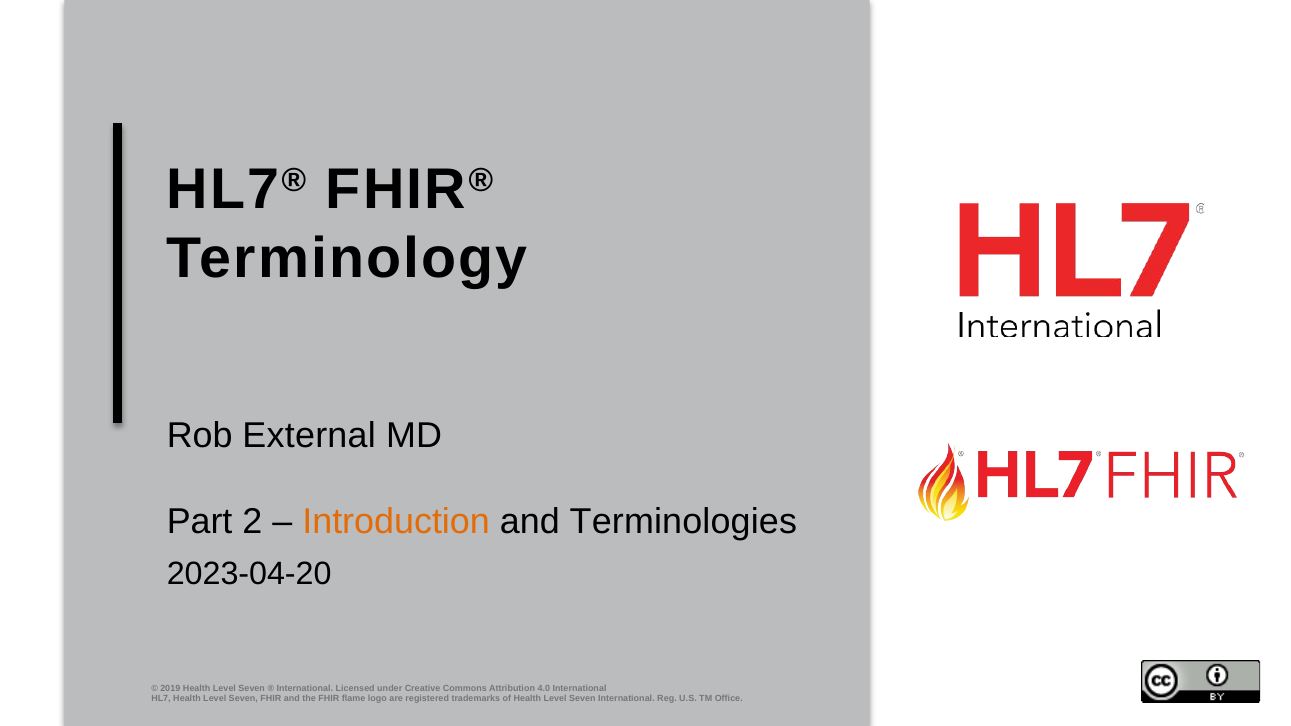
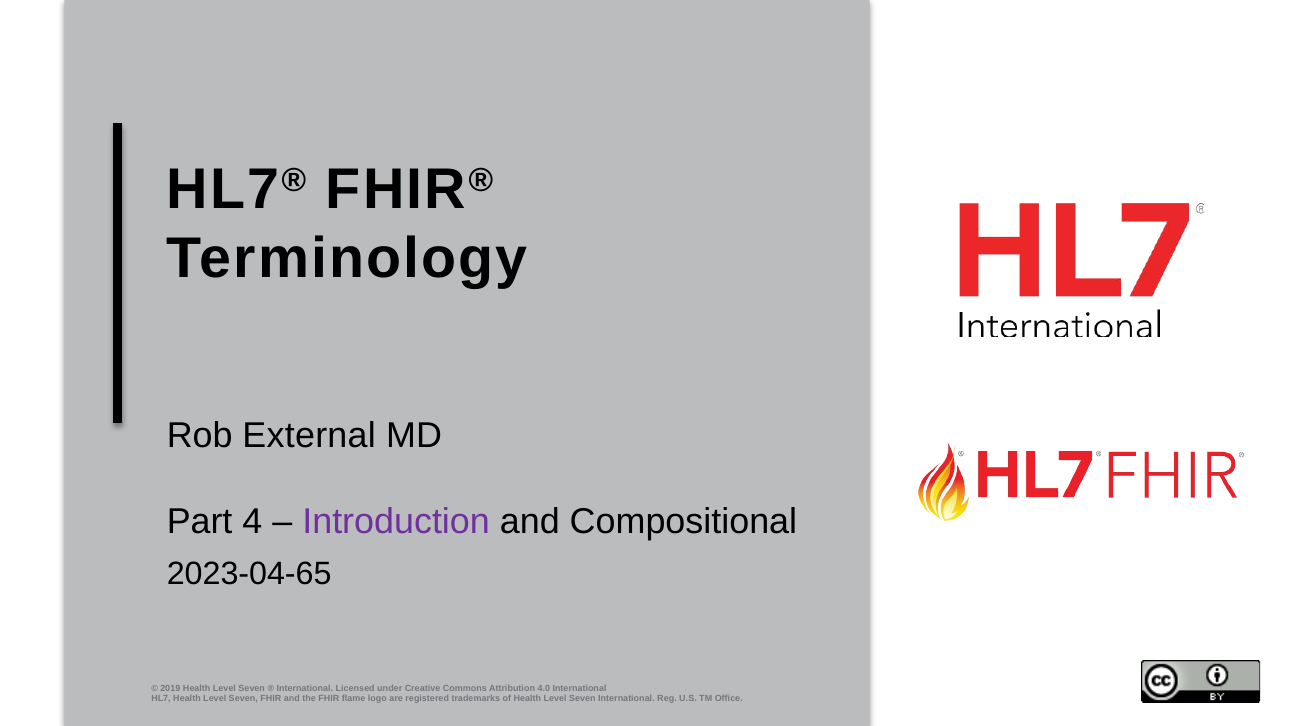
2: 2 -> 4 (252, 522)
Introduction colour: orange -> purple (396, 522)
Terminologies: Terminologies -> Compositional (683, 522)
2023-04-20: 2023-04-20 -> 2023-04-65 (249, 574)
